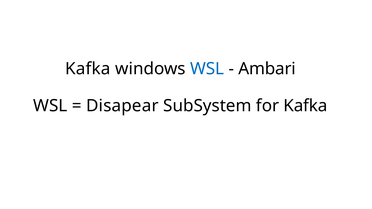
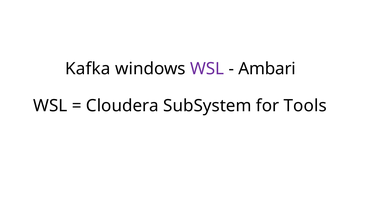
WSL colour: blue -> purple (207, 69)
Disapear: Disapear -> Cloudera (122, 106)
for Kafka: Kafka -> Tools (305, 106)
